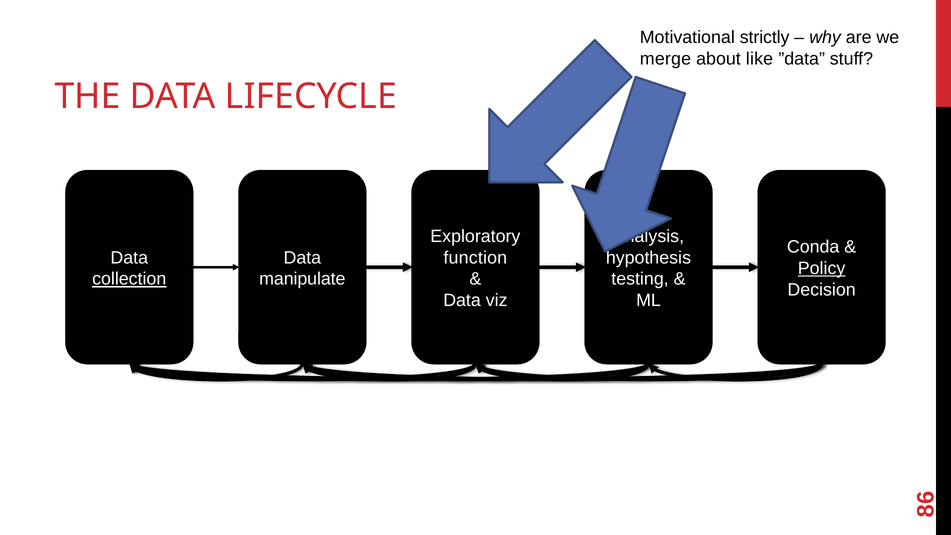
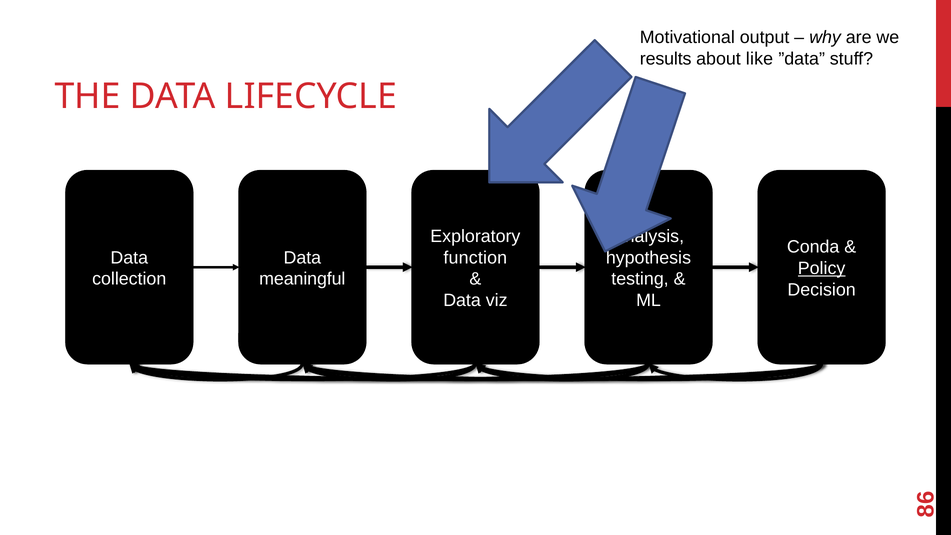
strictly: strictly -> output (765, 37)
merge: merge -> results (666, 59)
collection underline: present -> none (129, 279)
manipulate: manipulate -> meaningful (302, 279)
